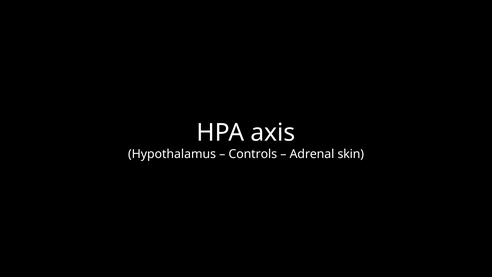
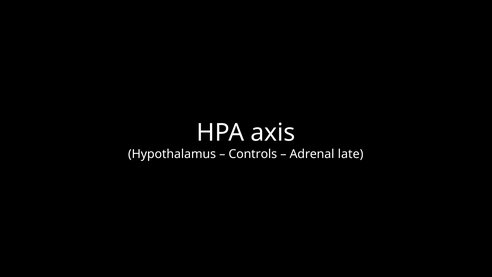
skin: skin -> late (351, 154)
